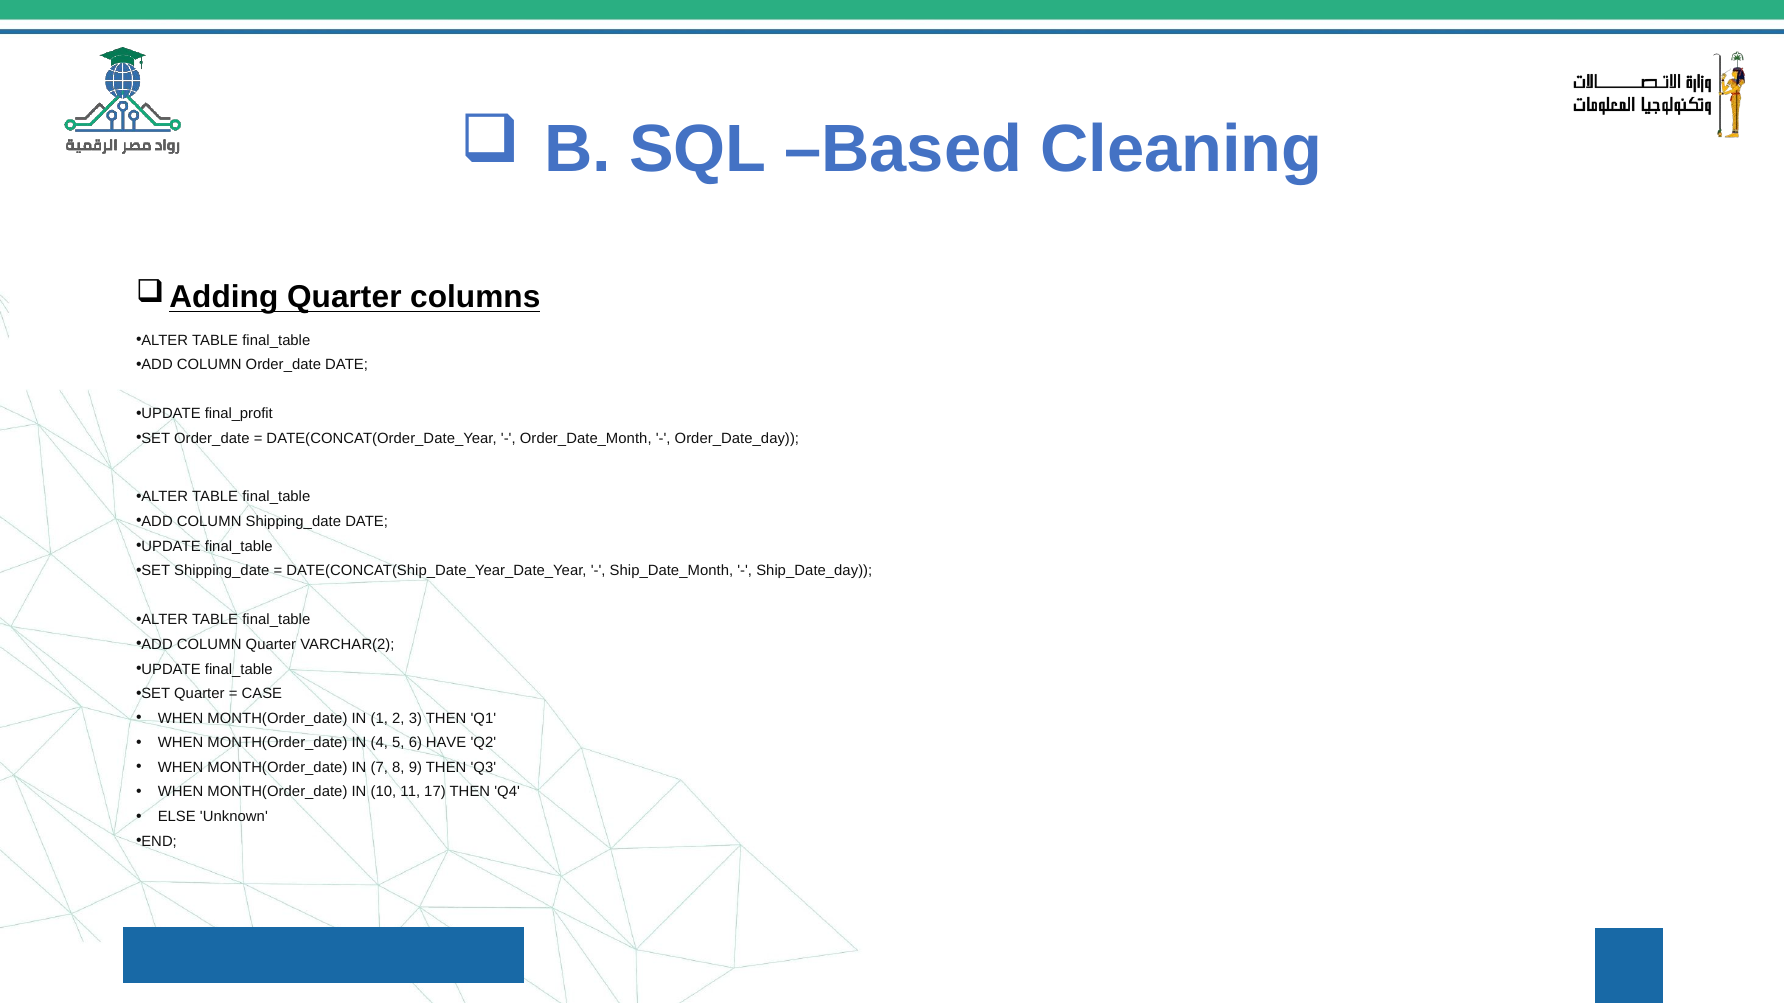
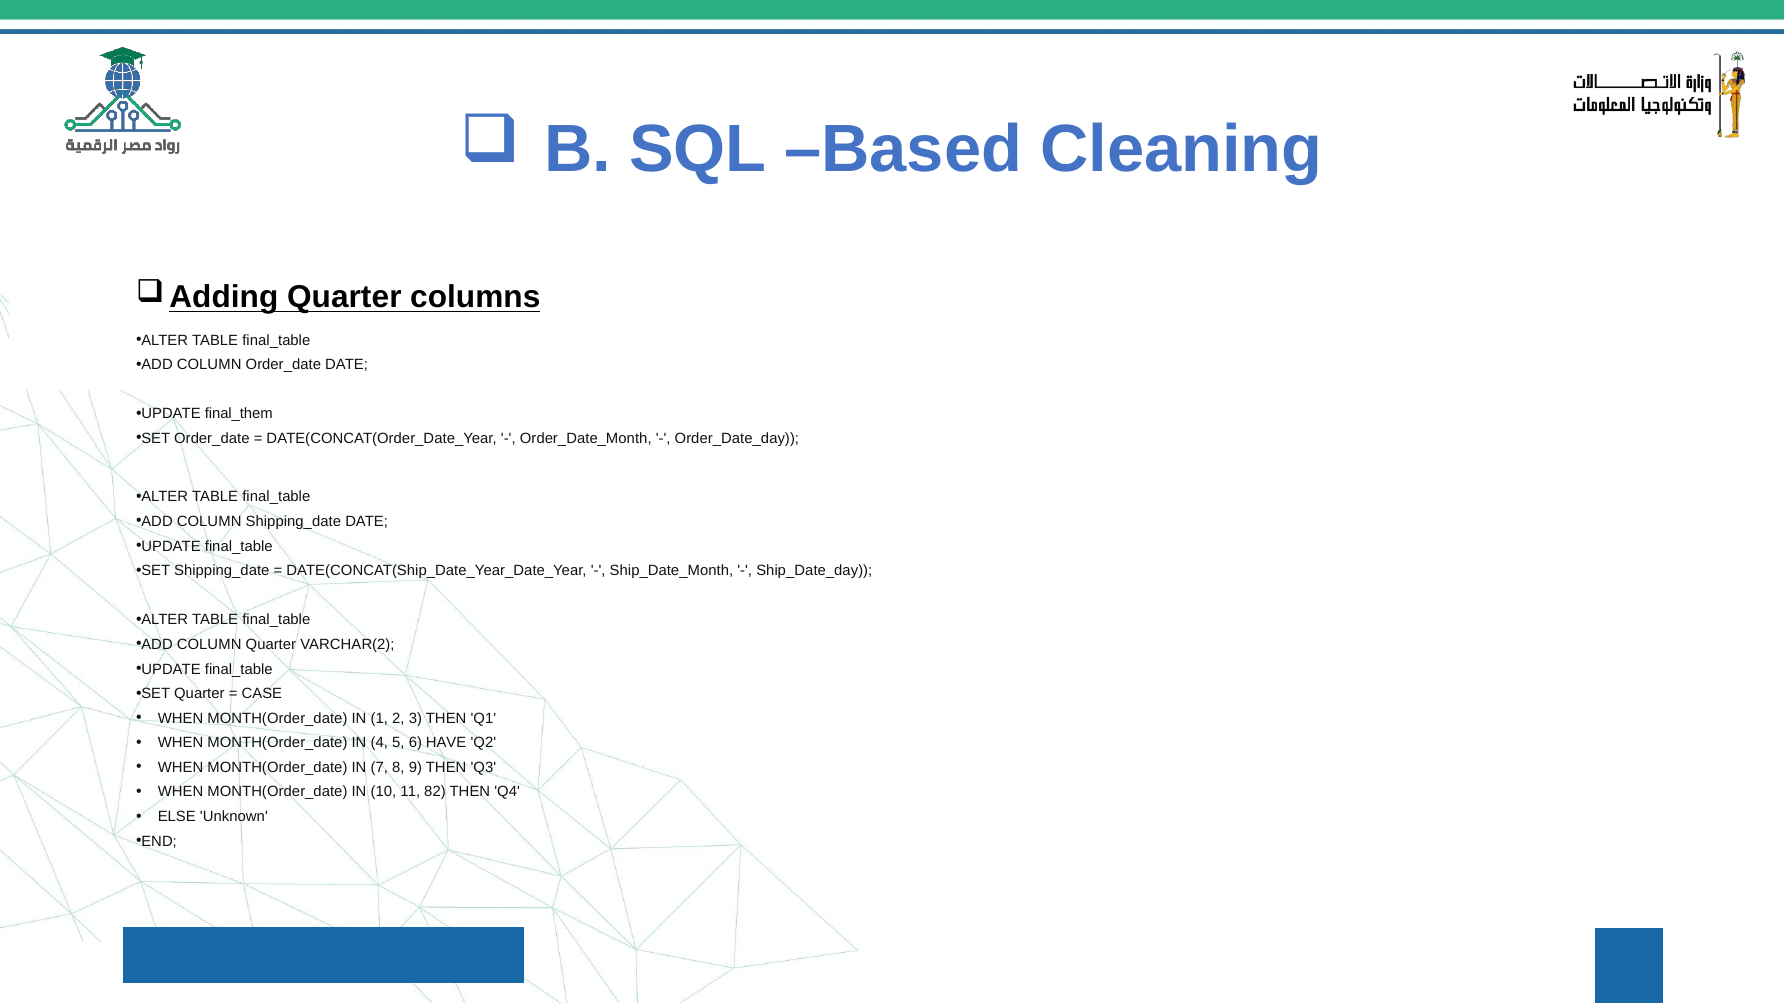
final_profit: final_profit -> final_them (239, 414)
17: 17 -> 82 (435, 792)
